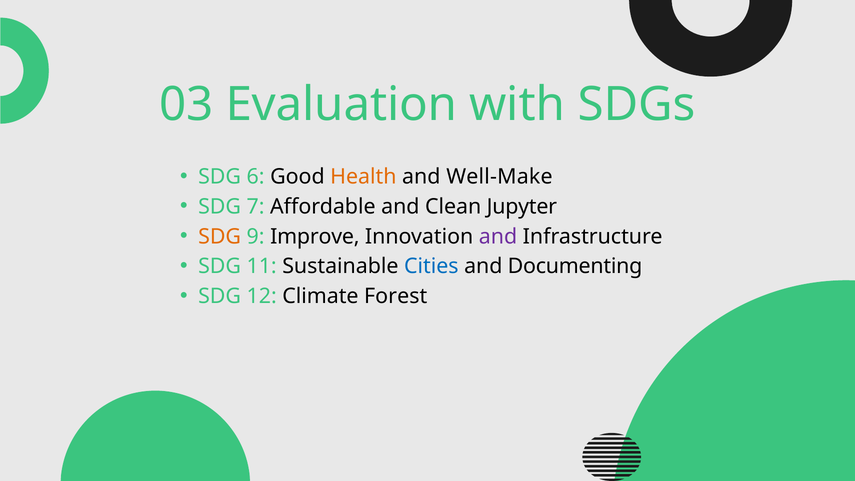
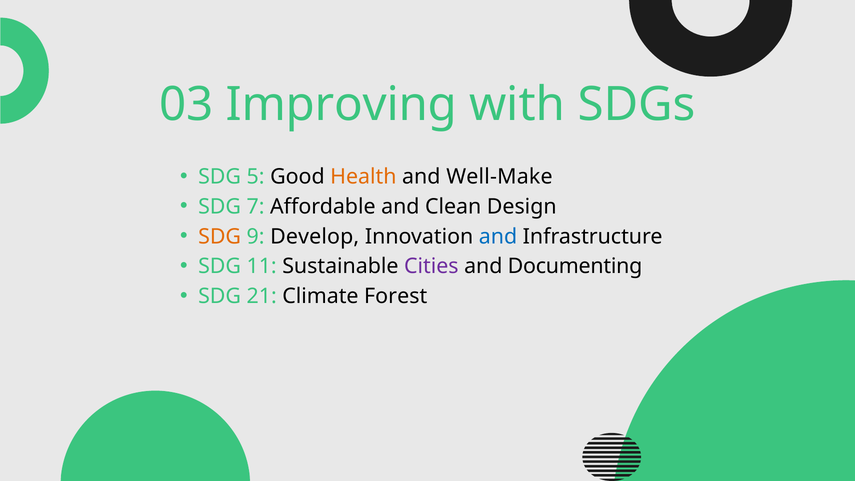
Evaluation: Evaluation -> Improving (341, 104)
6: 6 -> 5 (256, 177)
Jupyter: Jupyter -> Design (522, 207)
Improve: Improve -> Develop (315, 236)
and colour: purple -> blue (498, 236)
Cities colour: blue -> purple (431, 266)
12: 12 -> 21 (262, 296)
